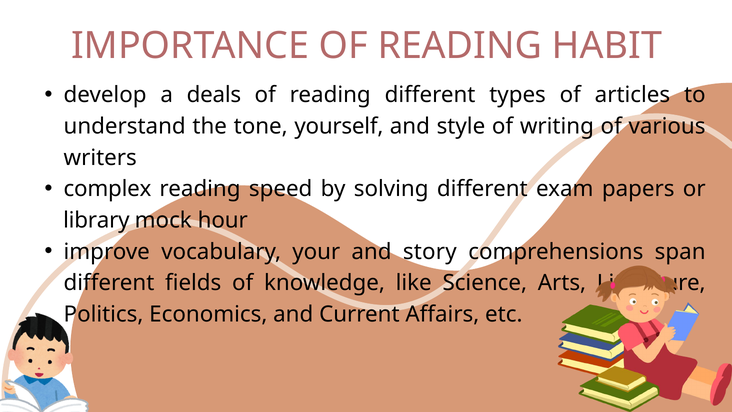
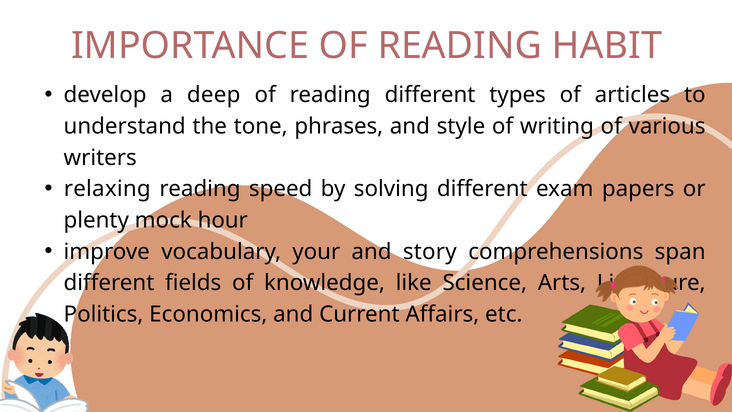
deals: deals -> deep (214, 95)
yourself: yourself -> phrases (339, 126)
complex: complex -> relaxing (107, 189)
library: library -> plenty (96, 220)
